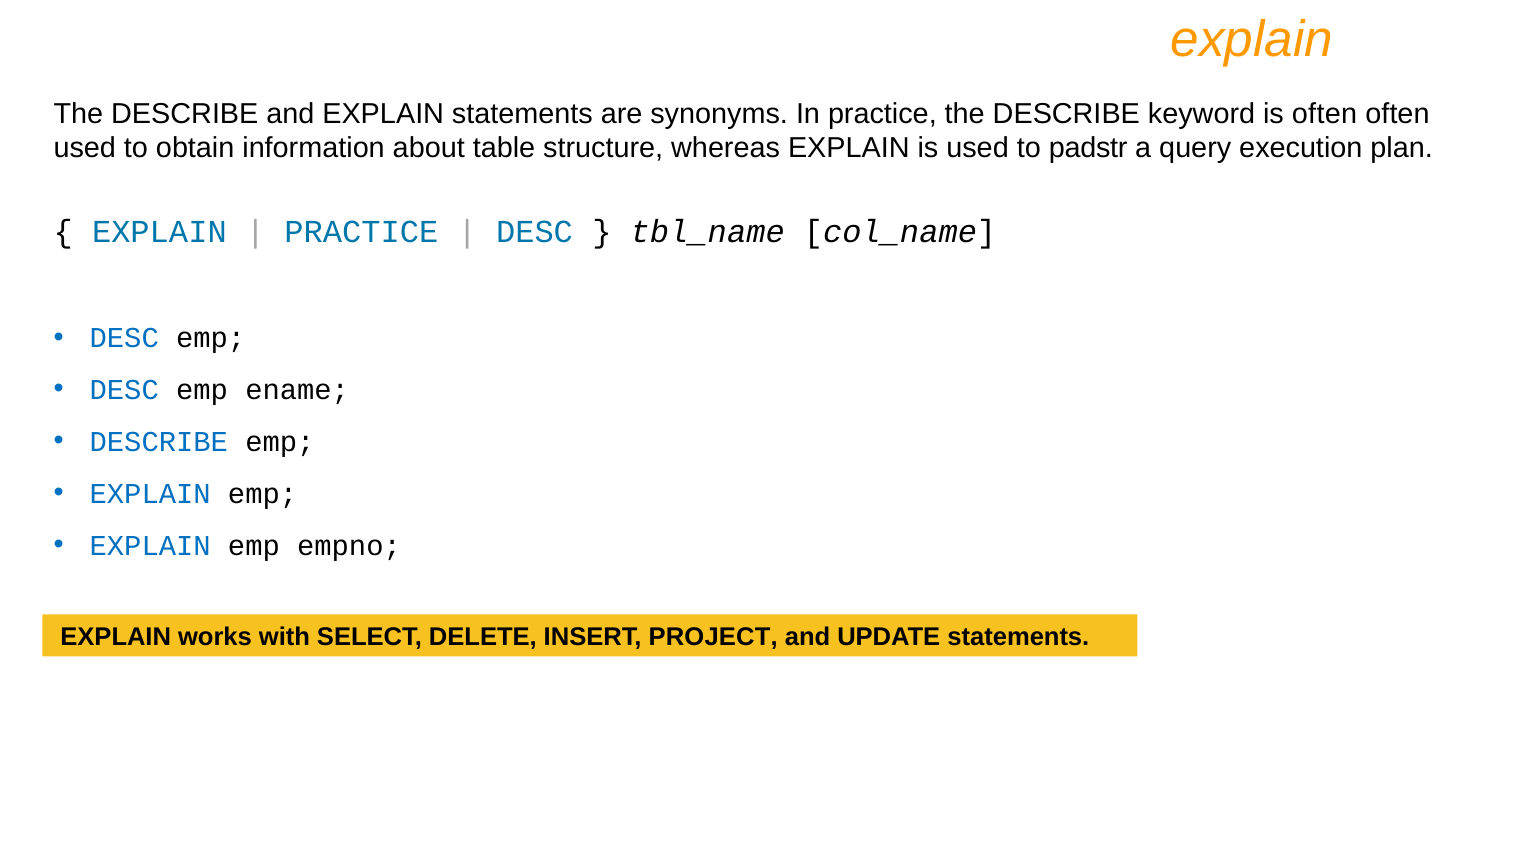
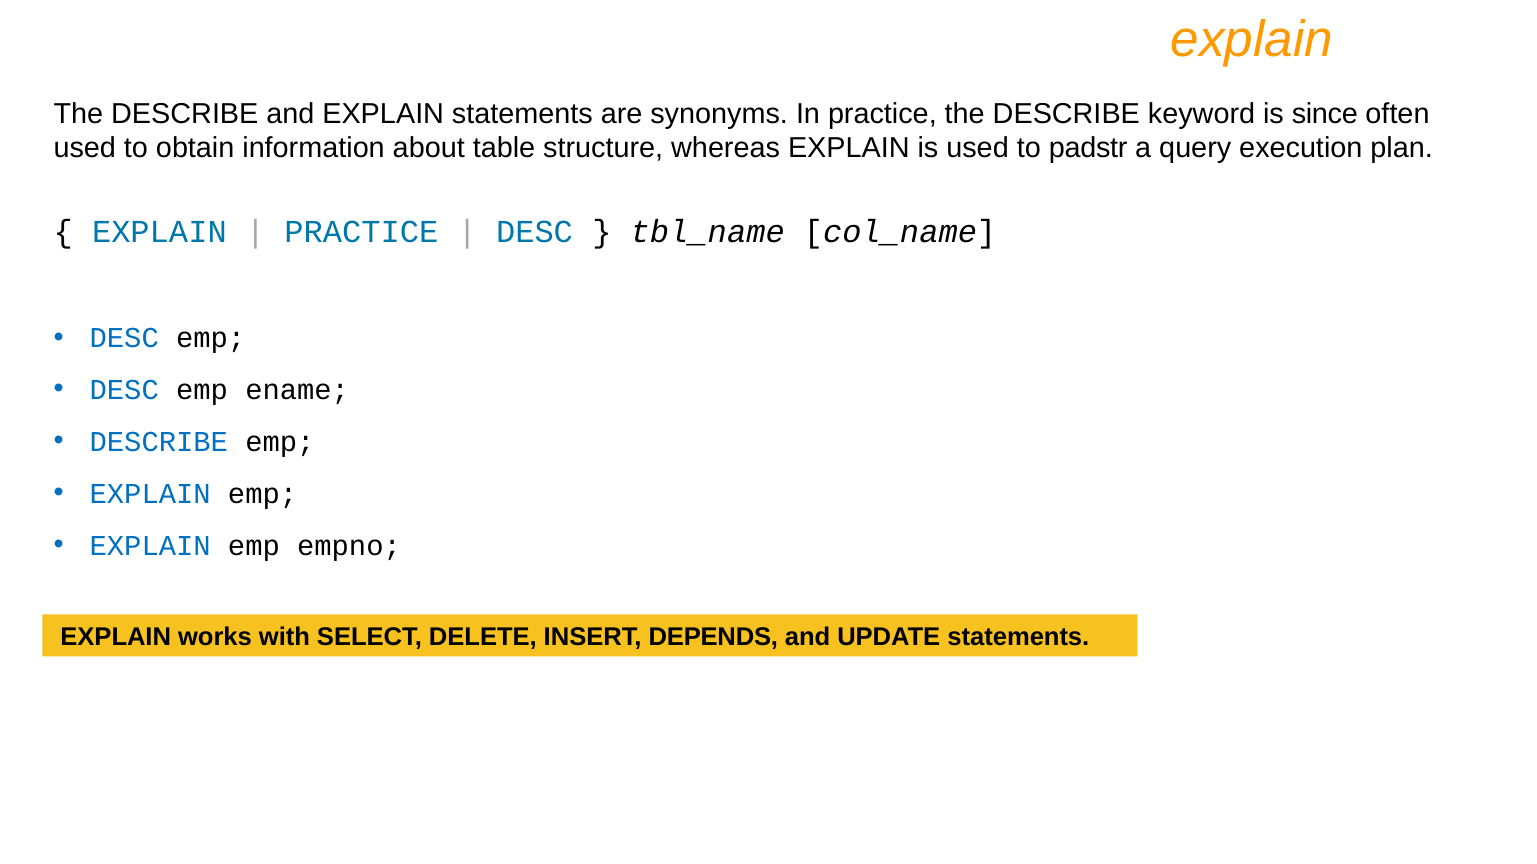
is often: often -> since (1325, 114)
PROJECT: PROJECT -> DEPENDS (713, 638)
